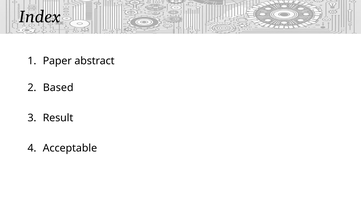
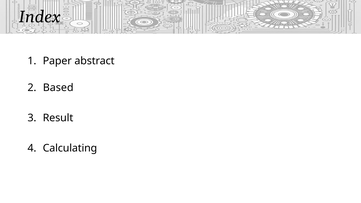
Acceptable: Acceptable -> Calculating (70, 148)
